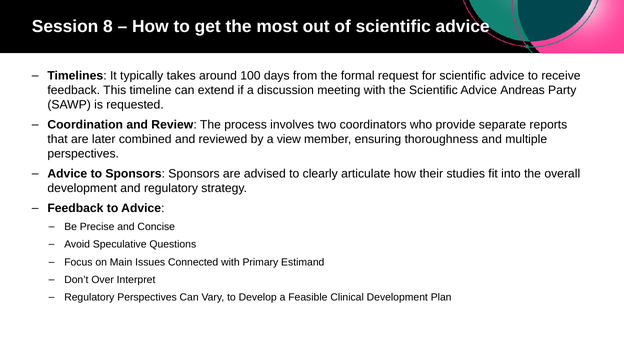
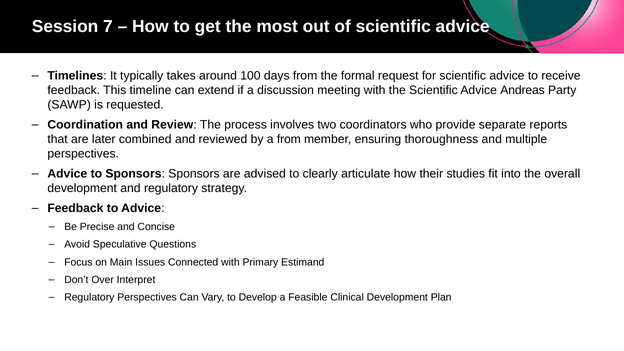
8: 8 -> 7 (108, 27)
a view: view -> from (289, 139)
